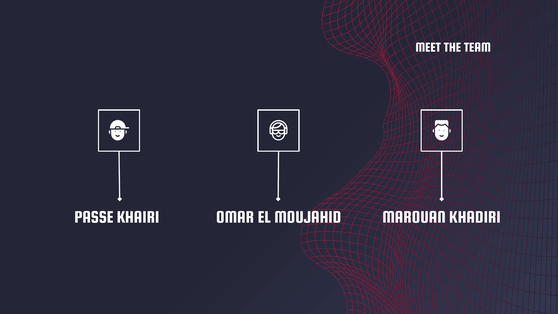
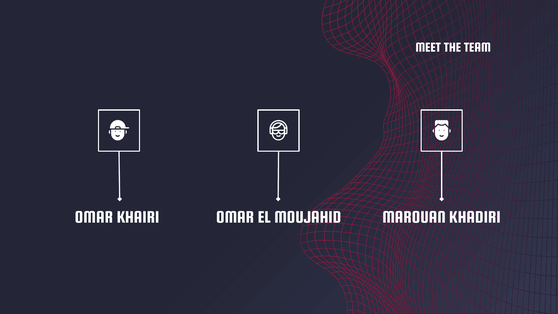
PASSE: PASSE -> OMAR (94, 217)
